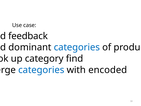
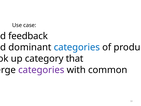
category find: find -> that (75, 58)
categories colour: blue -> purple (41, 70)
encoded: encoded -> common (108, 70)
